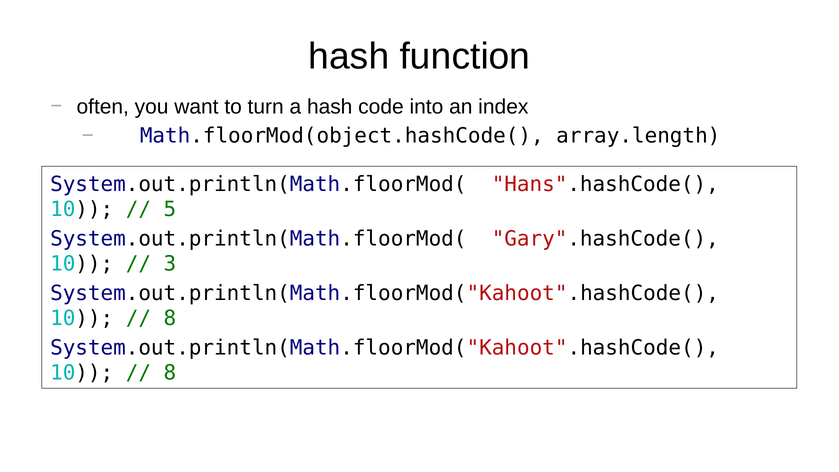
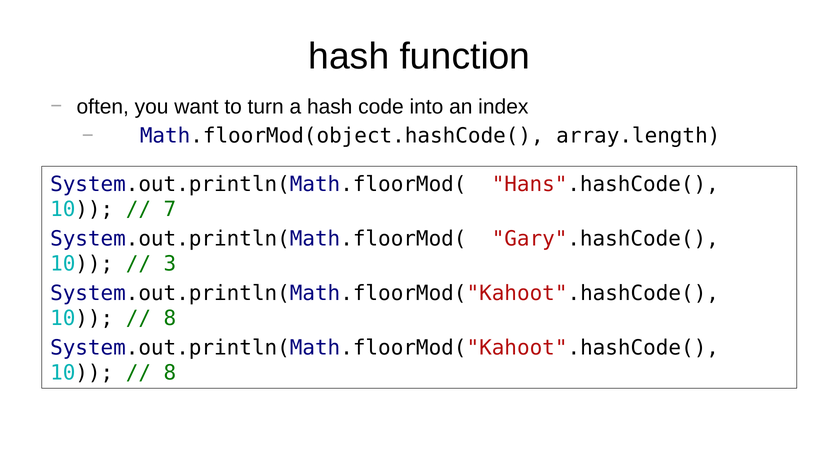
5: 5 -> 7 (170, 209)
